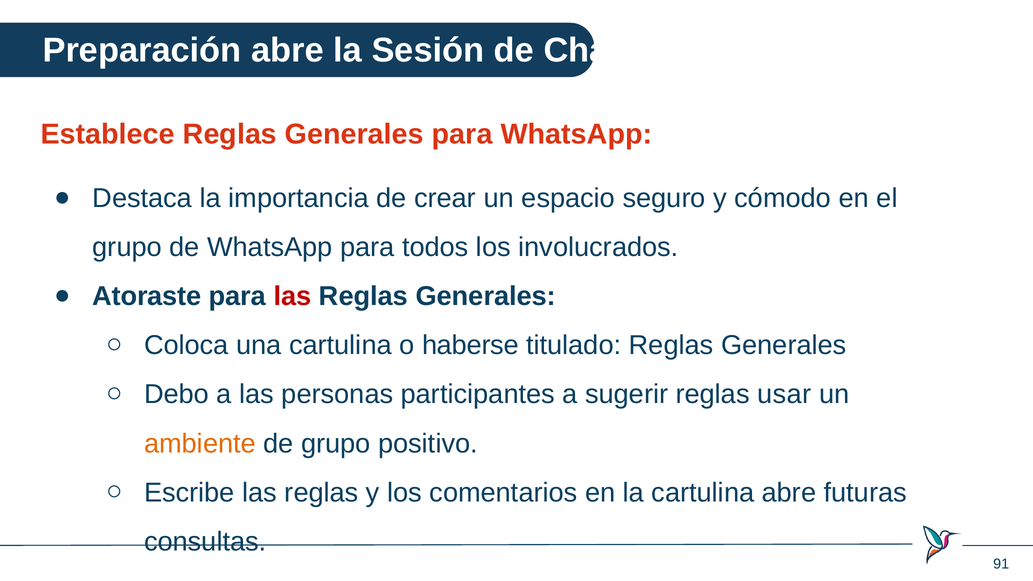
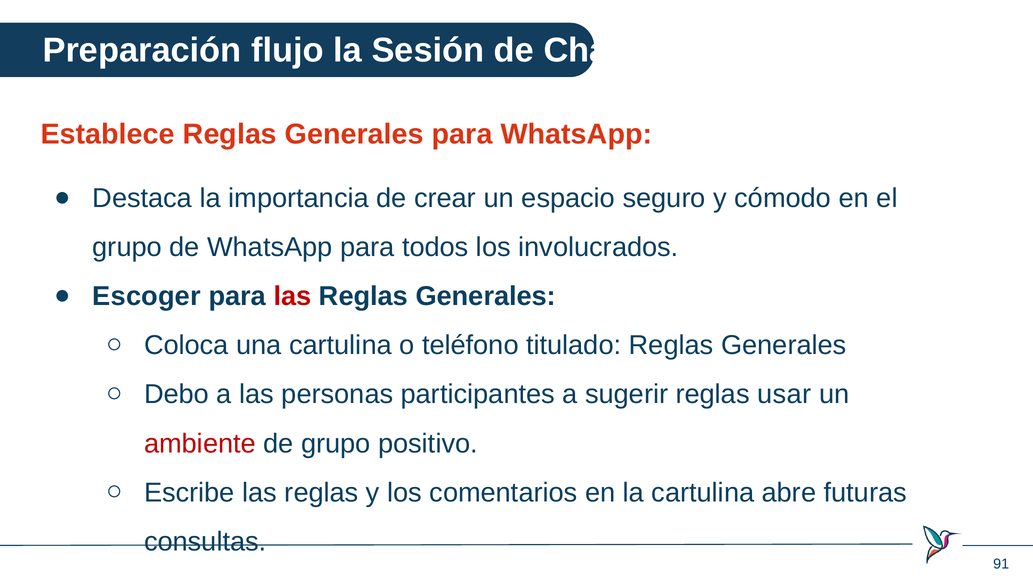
Preparación abre: abre -> flujo (287, 51)
Atoraste: Atoraste -> Escoger (147, 296)
haberse: haberse -> teléfono (470, 345)
ambiente colour: orange -> red (200, 444)
